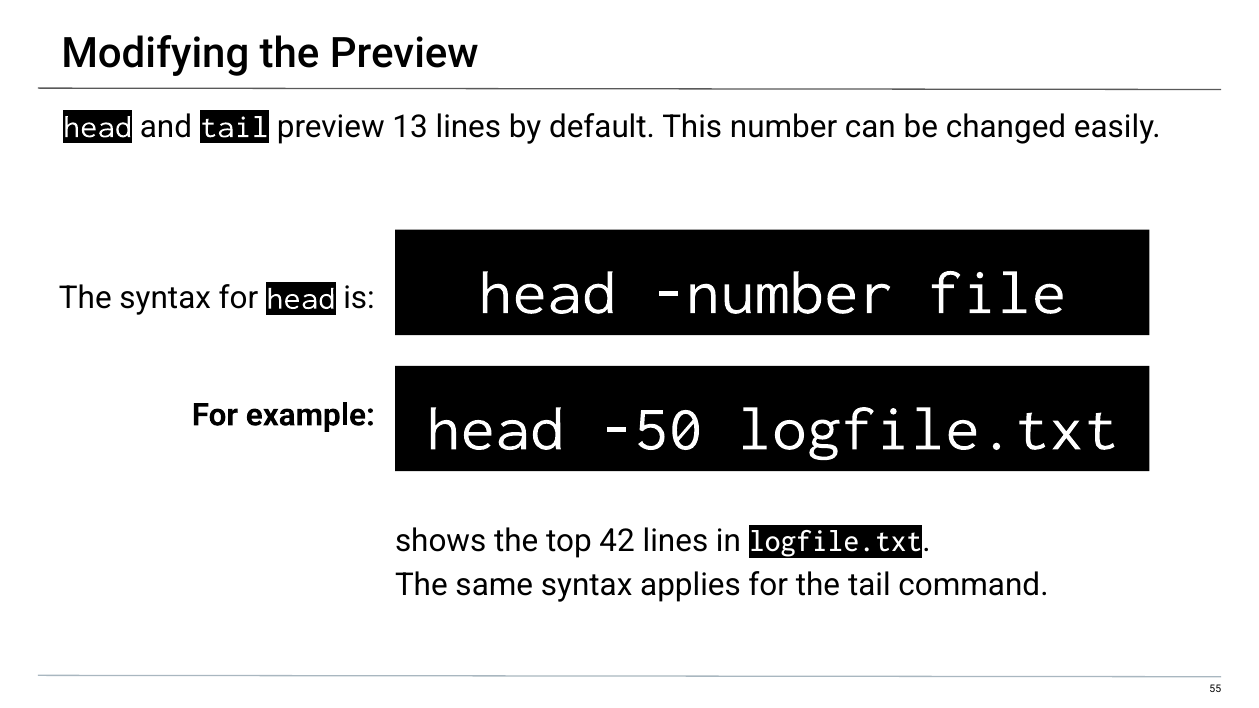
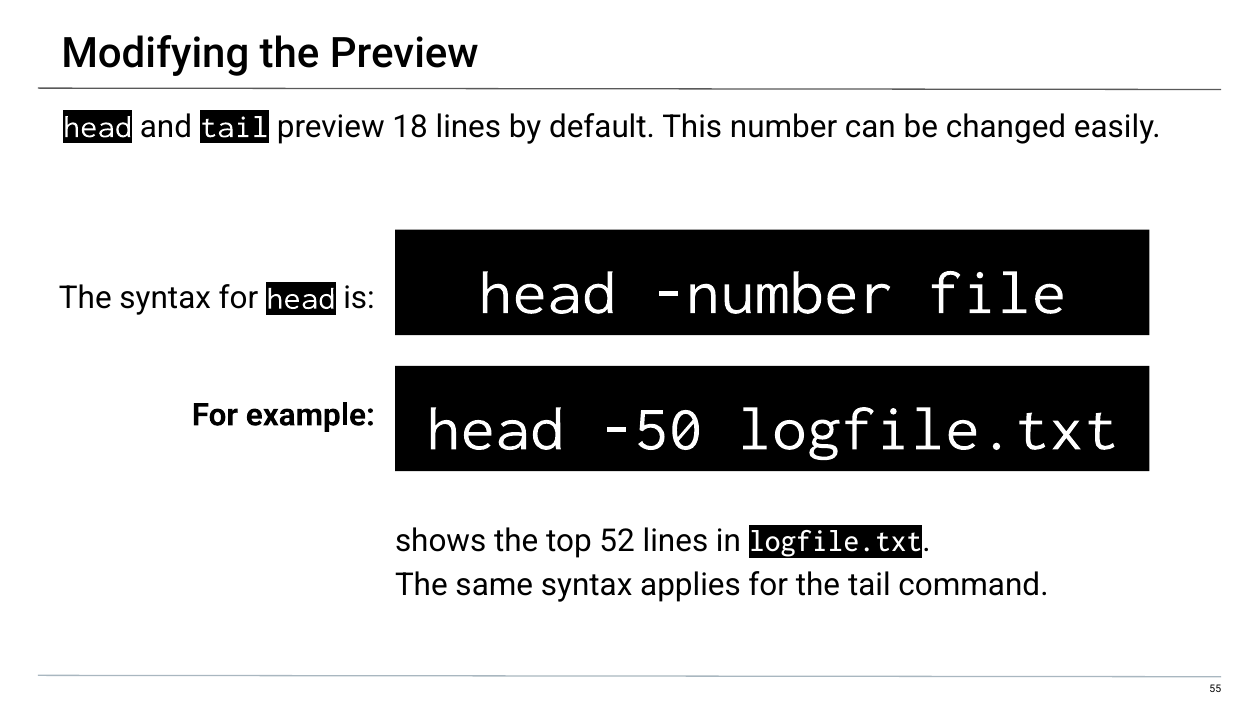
13: 13 -> 18 (410, 127)
42: 42 -> 52 (617, 542)
